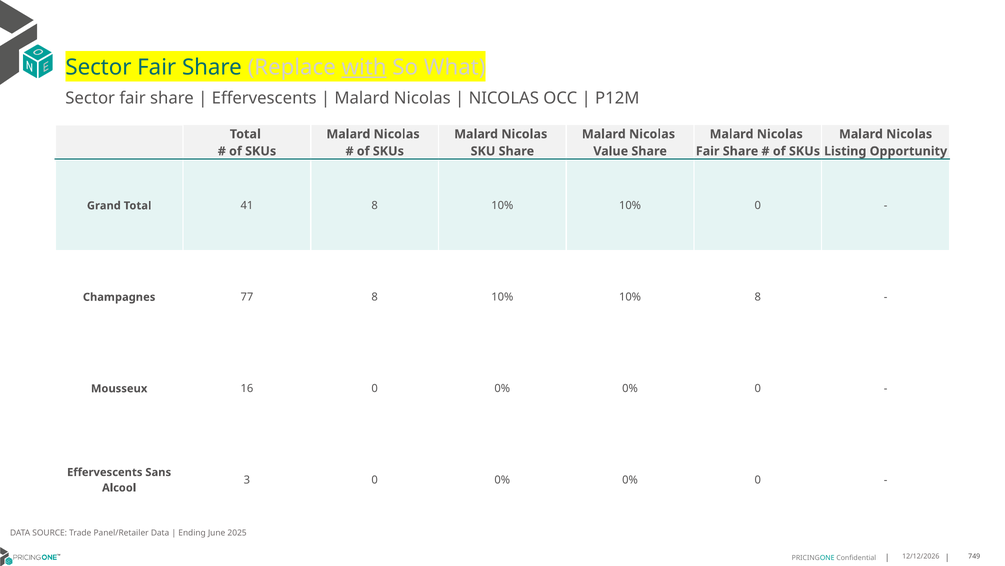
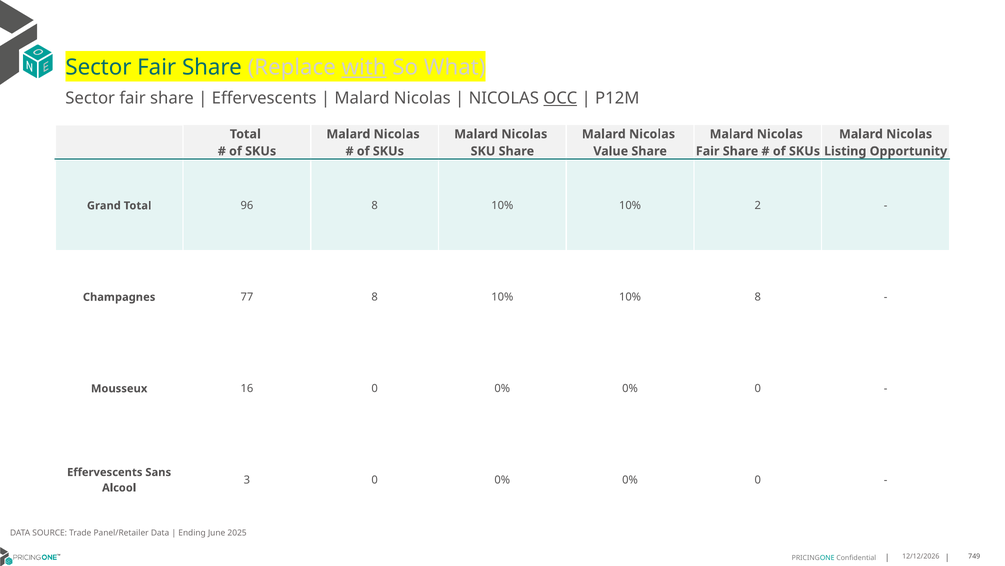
OCC underline: none -> present (560, 98)
41: 41 -> 96 (247, 205)
10% 0: 0 -> 2 (758, 205)
